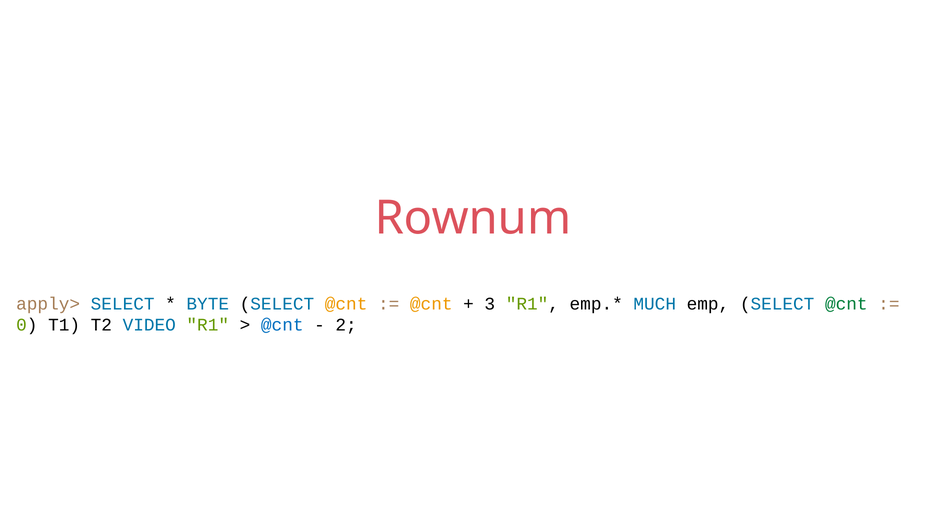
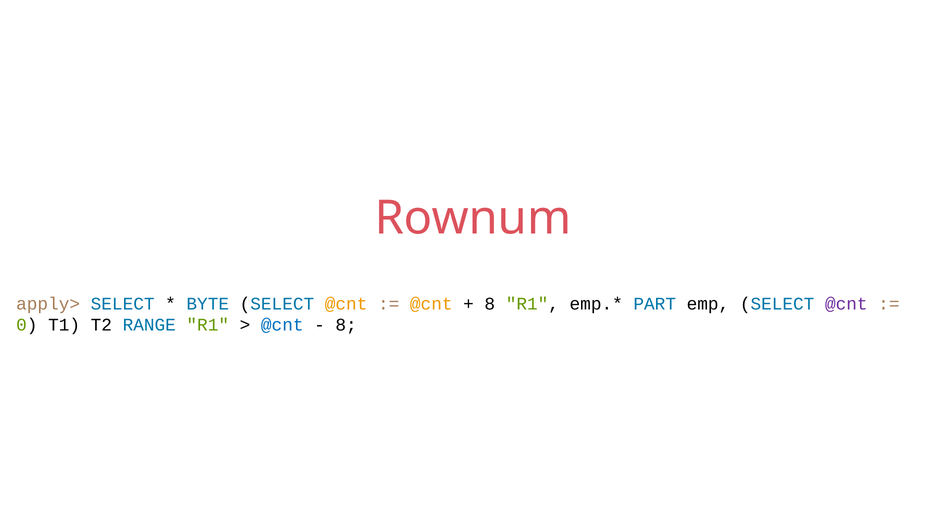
3: 3 -> 8 (490, 304)
MUCH: MUCH -> PART (655, 304)
@cnt colour: green -> purple (846, 304)
VIDEO: VIDEO -> RANGE (149, 325)
2: 2 -> 8 (346, 325)
